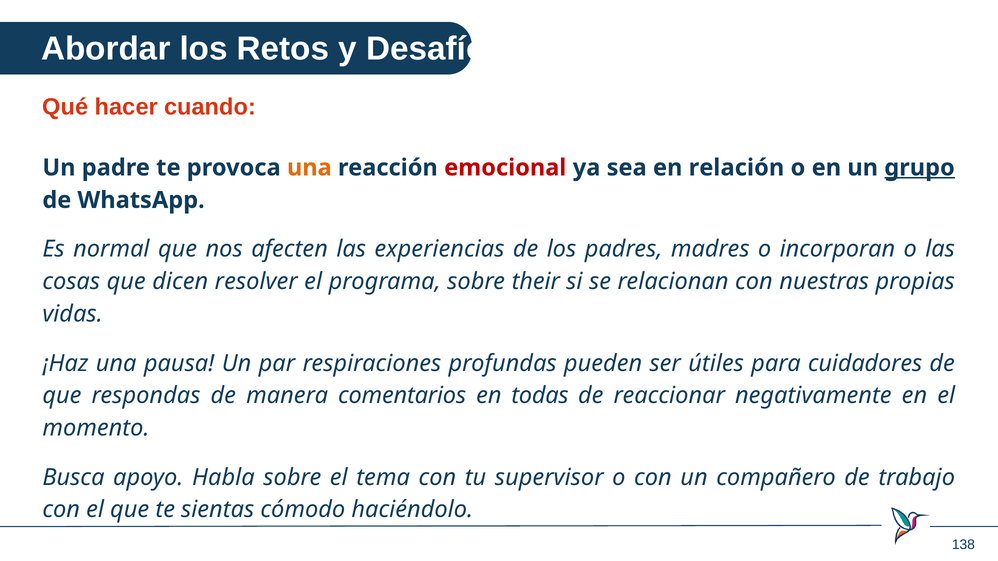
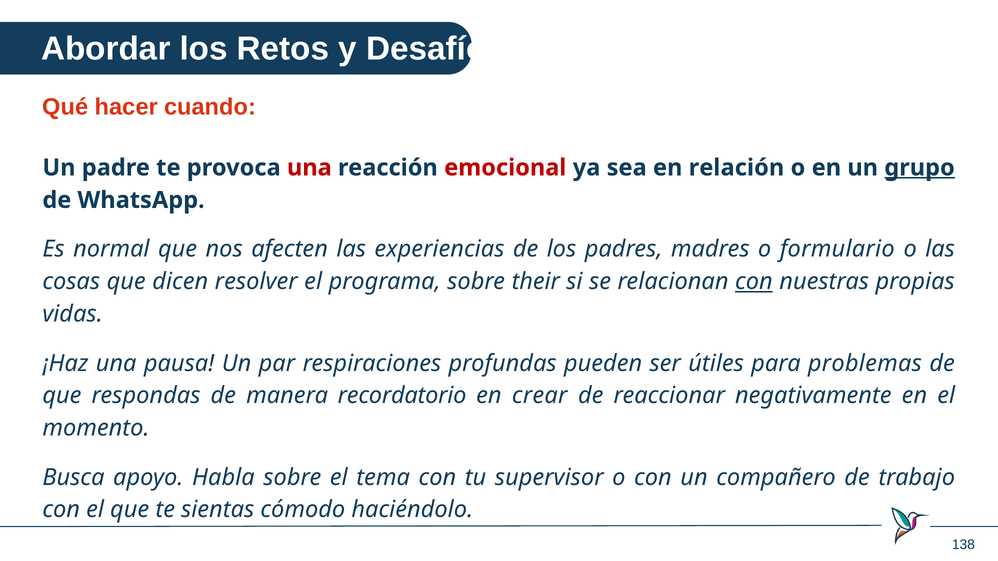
una colour: orange -> red (309, 168)
incorporan: incorporan -> formulario (837, 249)
con underline: none -> present (754, 282)
cuidadores: cuidadores -> problemas (865, 363)
comentarios: comentarios -> recordatorio (402, 396)
todas: todas -> crear (540, 396)
